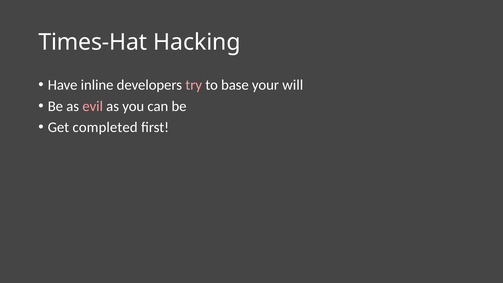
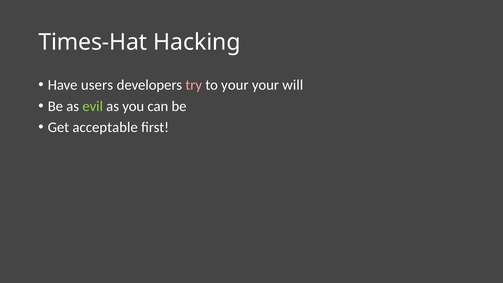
inline: inline -> users (97, 85)
to base: base -> your (235, 85)
evil colour: pink -> light green (93, 106)
completed: completed -> acceptable (105, 127)
